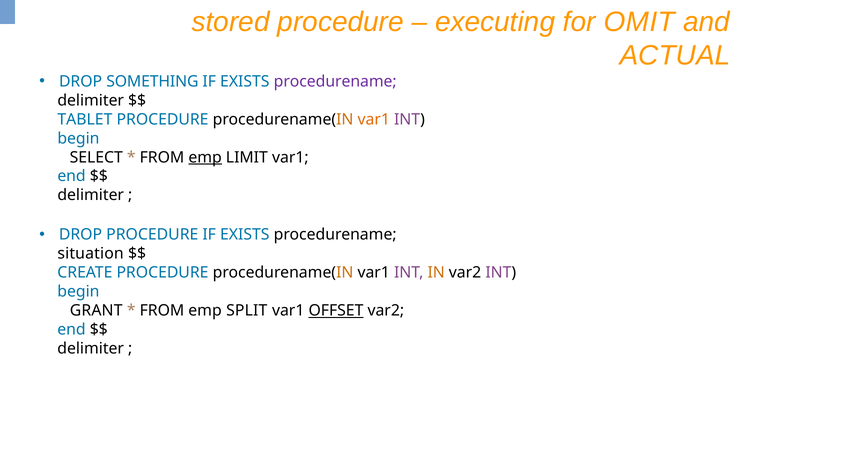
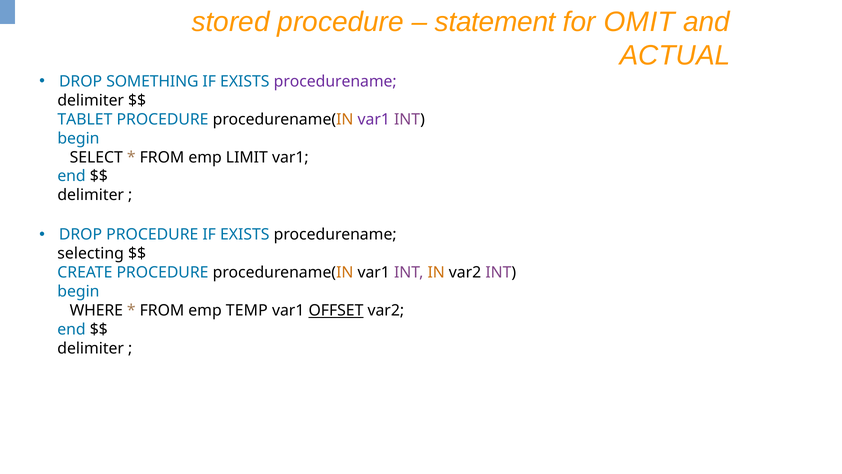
executing: executing -> statement (495, 22)
var1 colour: orange -> purple (374, 119)
emp underline: present -> none (205, 157)
situation: situation -> selecting (91, 253)
GRANT: GRANT -> WHERE (96, 310)
SPLIT: SPLIT -> TEMP (247, 310)
